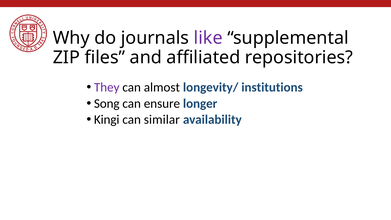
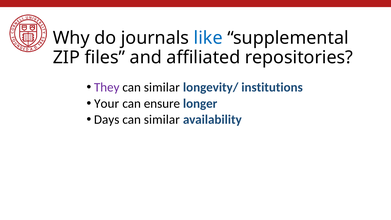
like colour: purple -> blue (208, 38)
almost: almost -> similar (162, 87)
Song: Song -> Your (107, 103)
Kingi: Kingi -> Days (107, 120)
